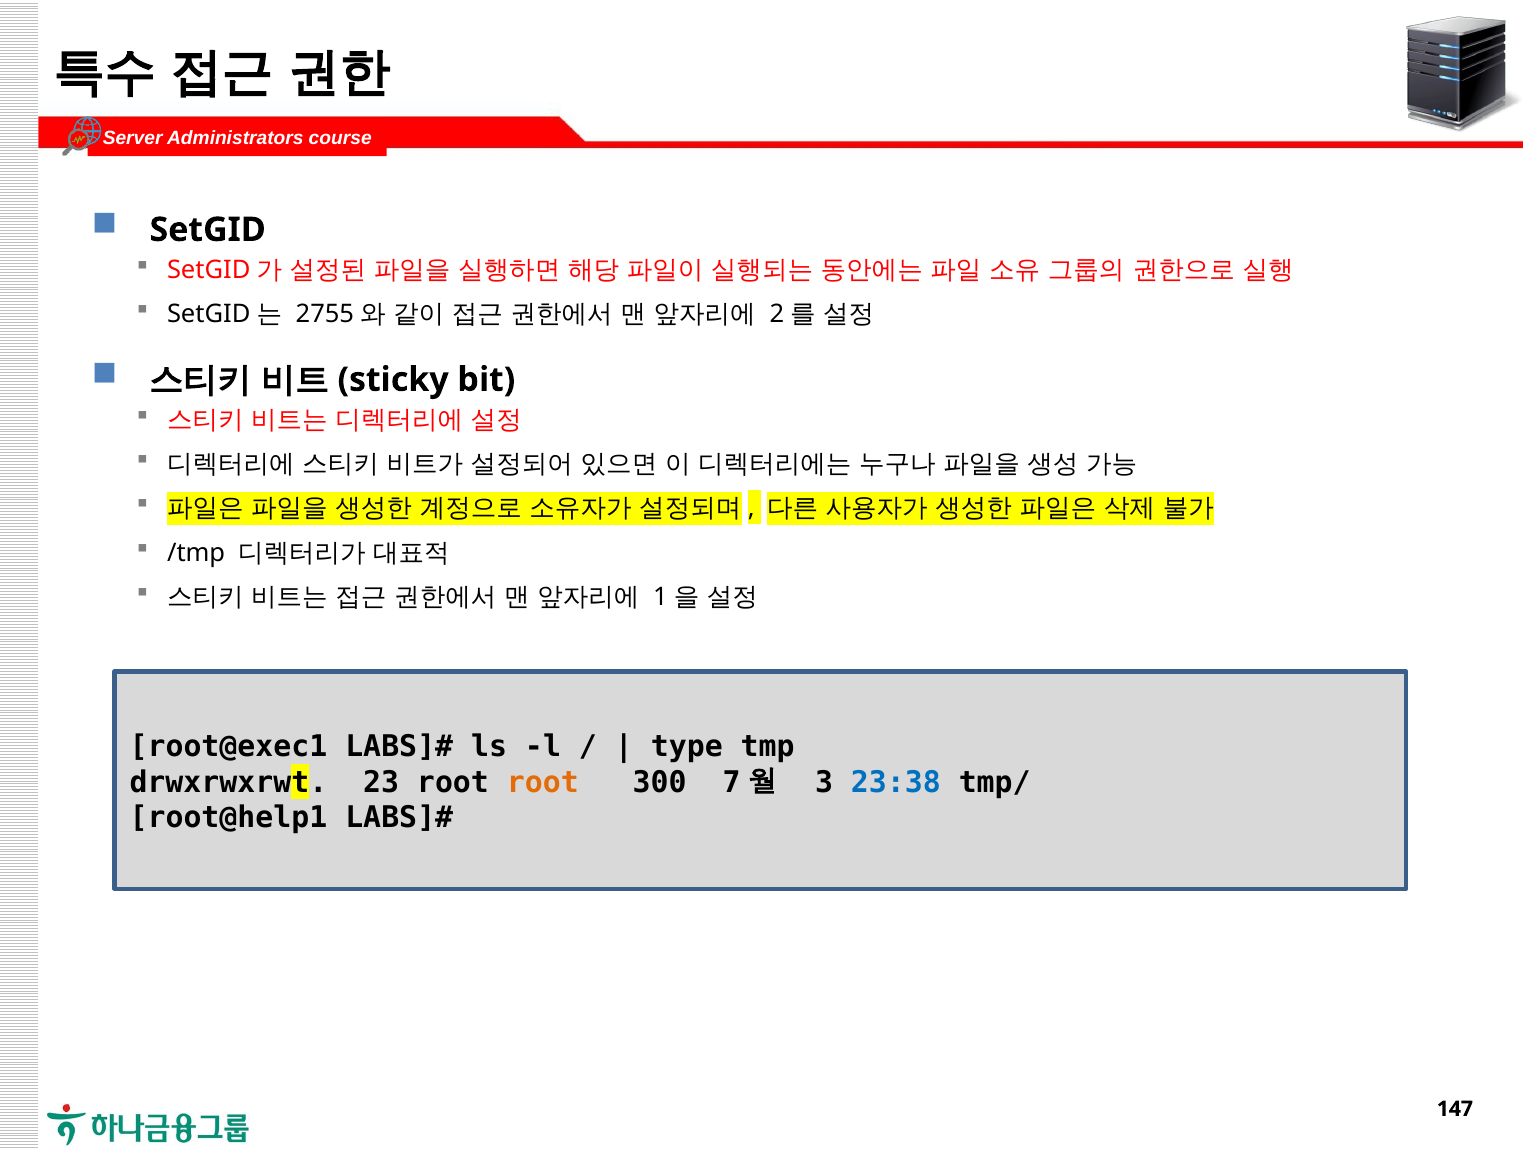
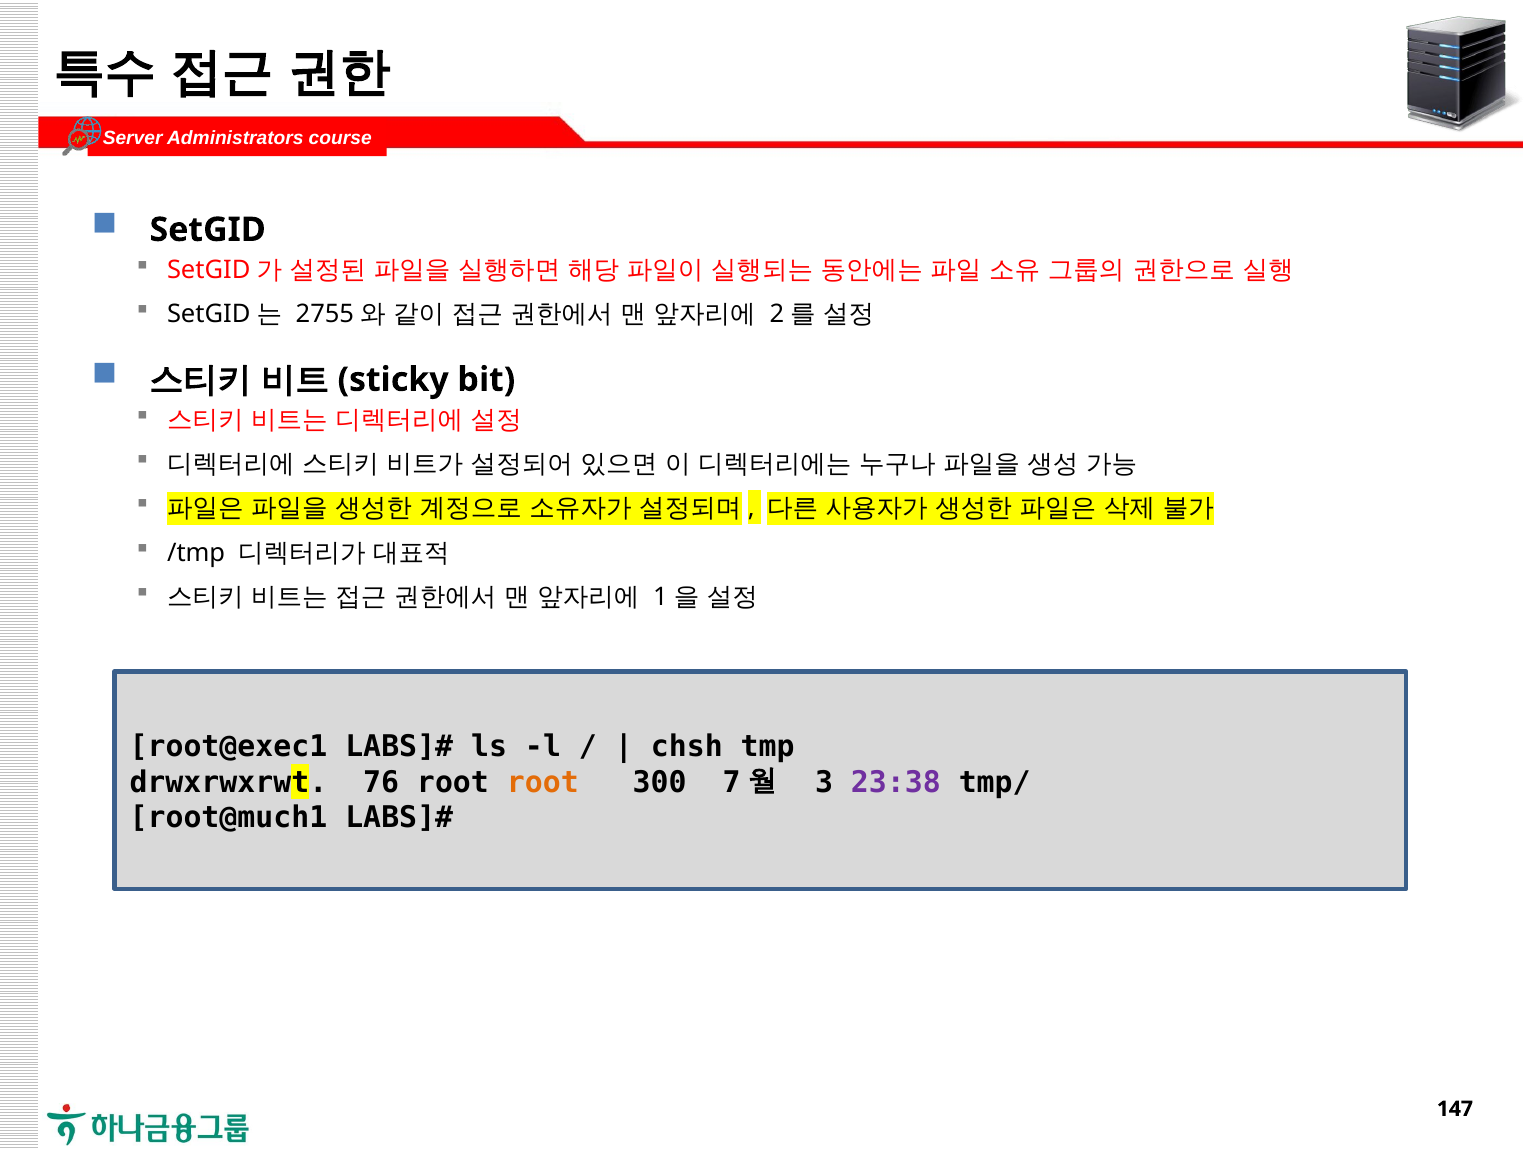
type: type -> chsh (687, 746)
23: 23 -> 76 (381, 782)
23:38 colour: blue -> purple (896, 782)
root@help1: root@help1 -> root@much1 (228, 818)
